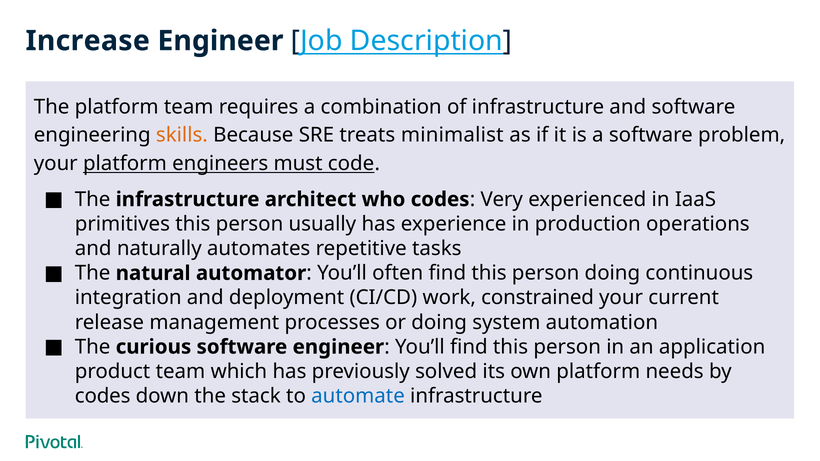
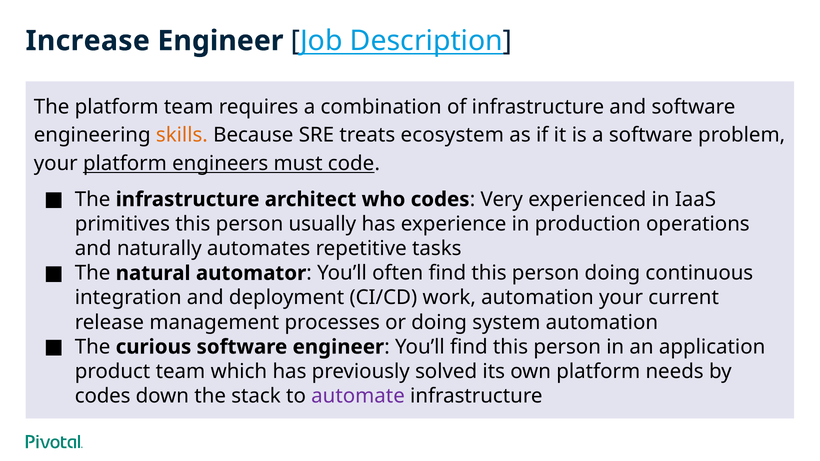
minimalist: minimalist -> ecosystem (452, 135)
work constrained: constrained -> automation (537, 298)
automate colour: blue -> purple (358, 396)
